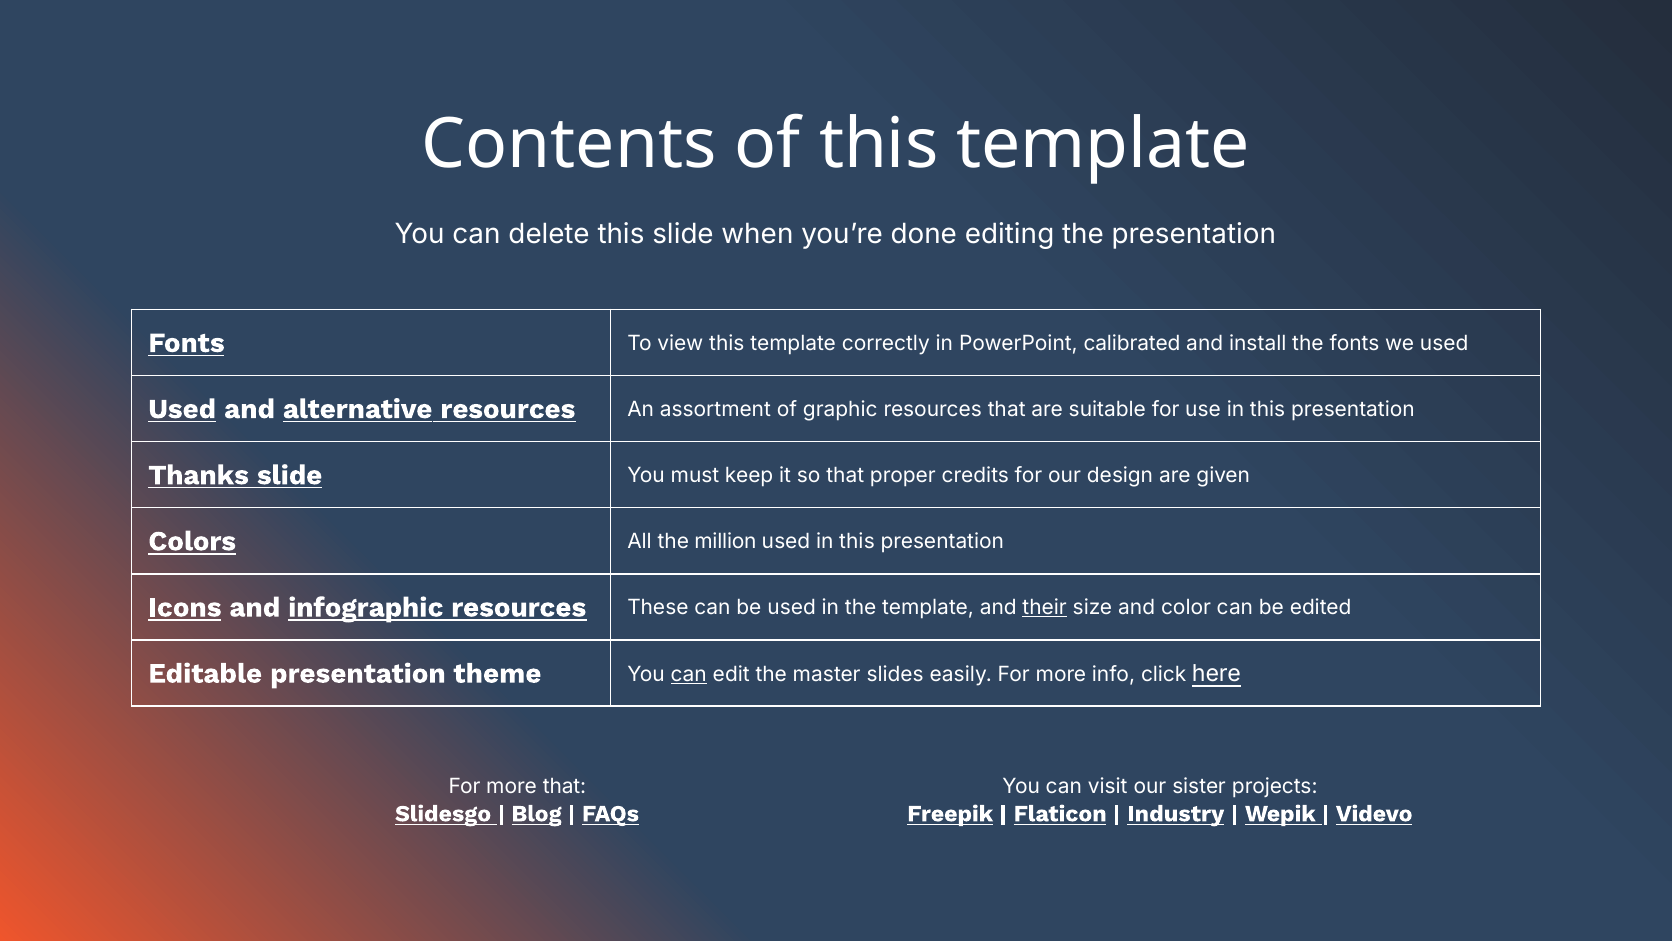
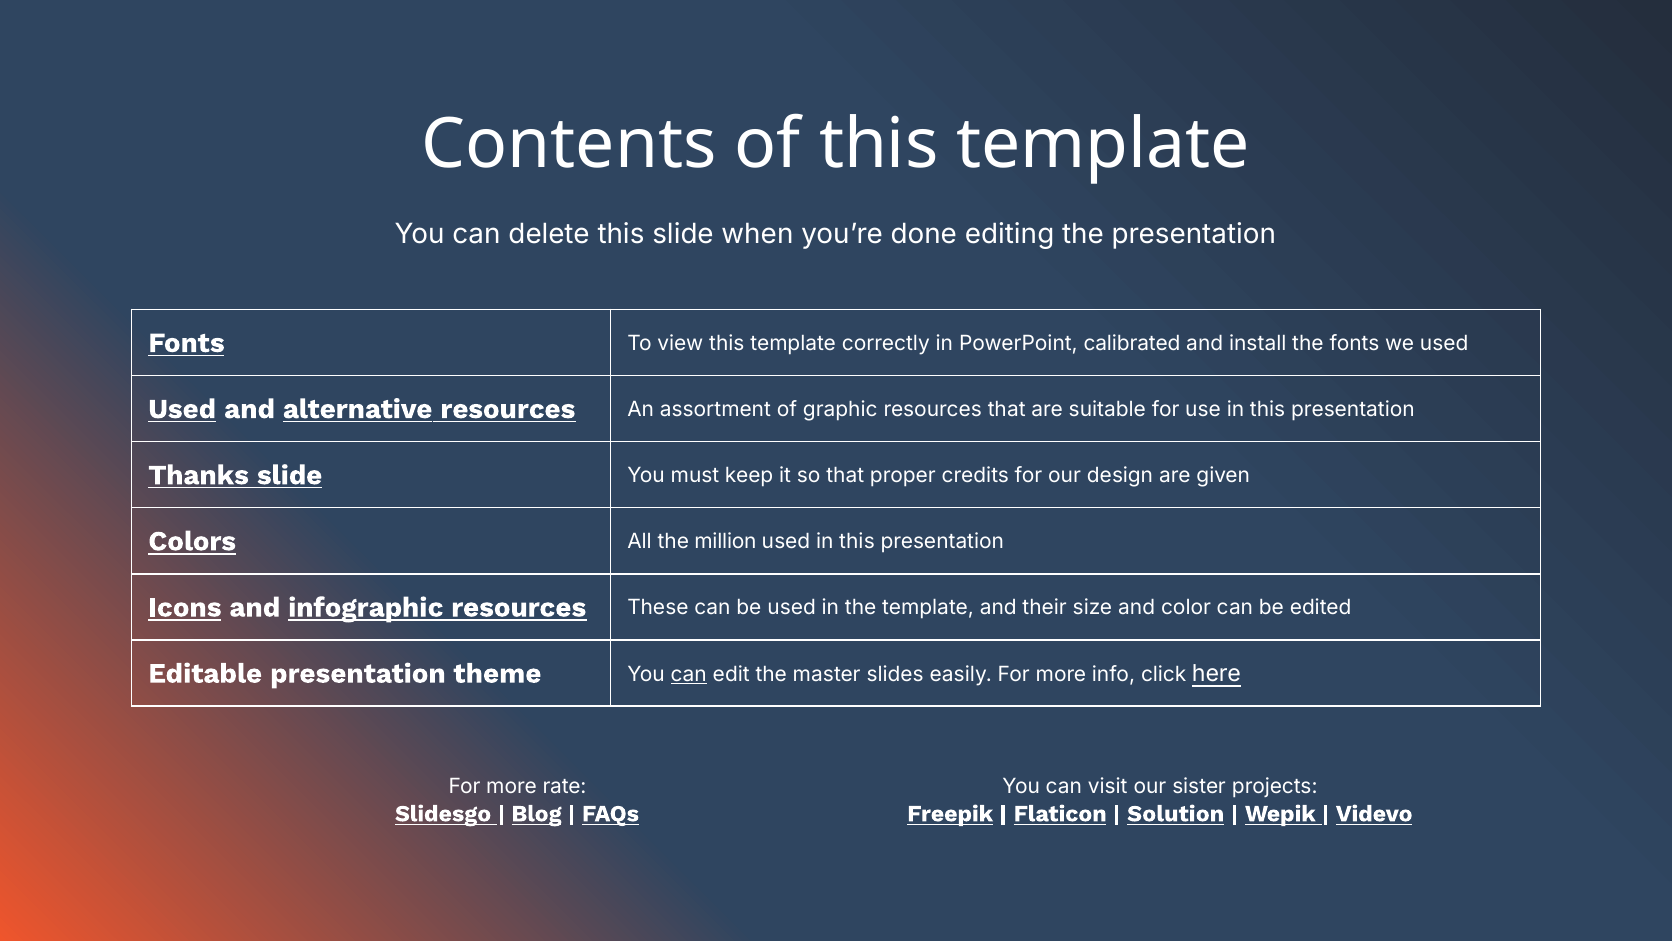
their underline: present -> none (1045, 607)
more that: that -> rate (564, 787)
Industry: Industry -> Solution (1176, 813)
